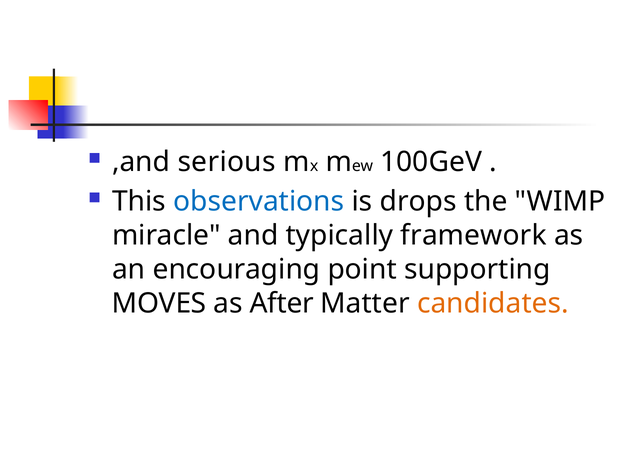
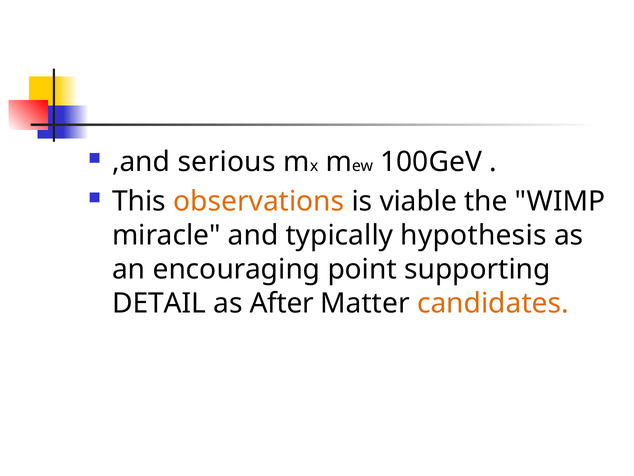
observations colour: blue -> orange (259, 201)
drops: drops -> viable (418, 201)
framework: framework -> hypothesis (474, 235)
MOVES: MOVES -> DETAIL (159, 303)
